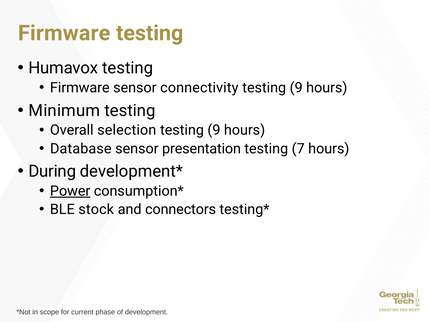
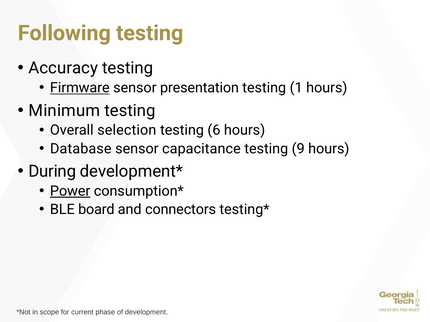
Firmware: Firmware -> Following (64, 33)
Humavox: Humavox -> Accuracy (63, 68)
Firmware underline: none -> present (80, 88)
connectivity: connectivity -> presentation (199, 88)
9: 9 -> 1 (296, 88)
9: 9 -> 6 (214, 130)
presentation: presentation -> capacitance (201, 149)
7: 7 -> 9 (298, 149)
stock: stock -> board (96, 210)
